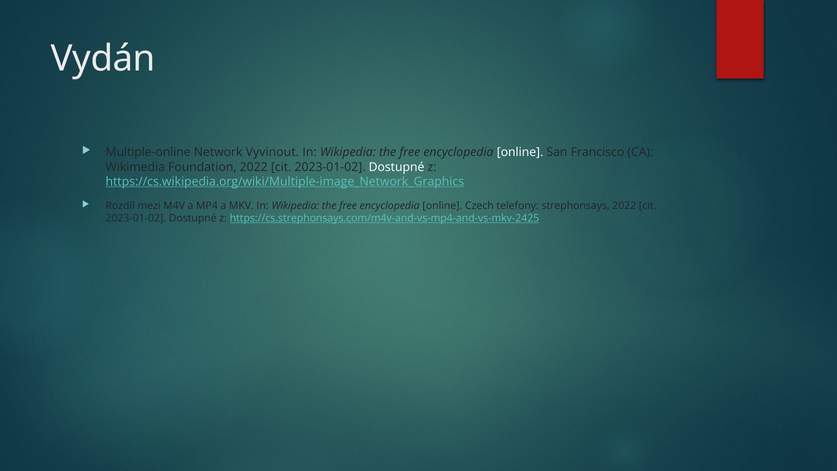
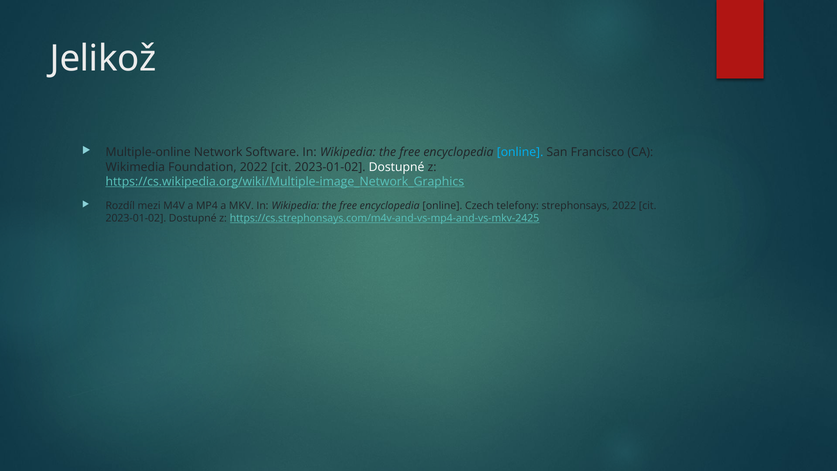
Vydán: Vydán -> Jelikož (103, 59)
Vyvinout: Vyvinout -> Software (272, 152)
online colour: white -> light blue (520, 152)
